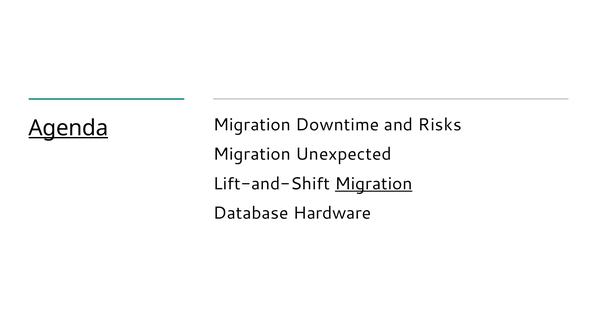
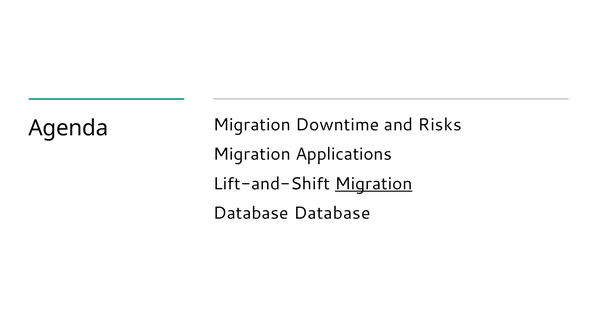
Agenda underline: present -> none (68, 128)
Unexpected: Unexpected -> Applications (344, 154)
Database Hardware: Hardware -> Database (332, 213)
